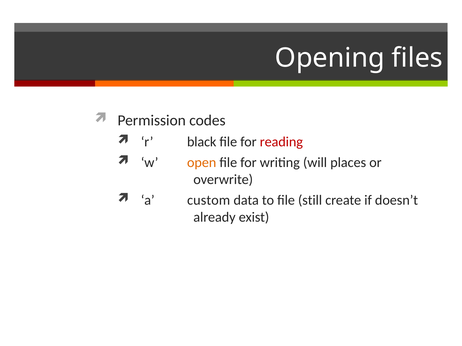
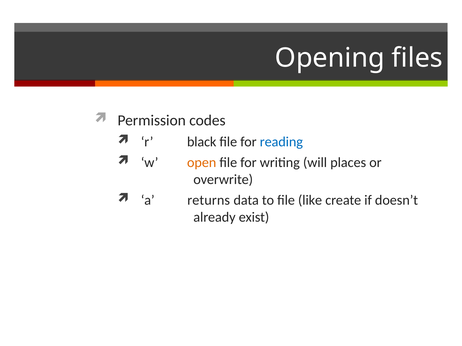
reading colour: red -> blue (281, 142)
custom: custom -> returns (209, 200)
still: still -> like (310, 200)
